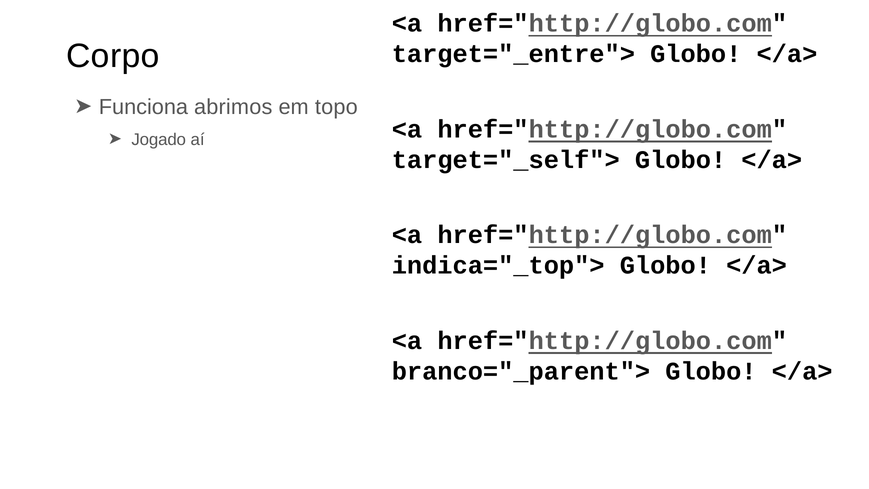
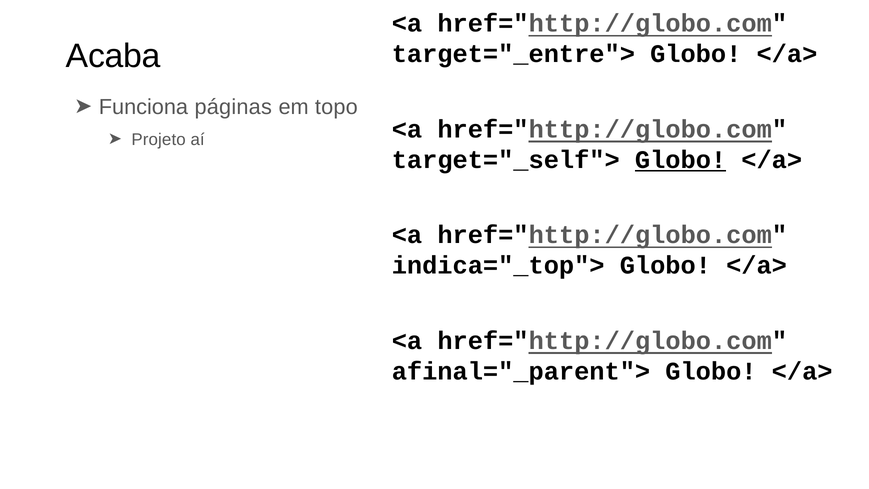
Corpo: Corpo -> Acaba (113, 56)
abrimos: abrimos -> páginas (233, 107)
Jogado: Jogado -> Projeto (159, 139)
Globo underline: none -> present (681, 160)
branco="_parent">: branco="_parent"> -> afinal="_parent"> (521, 371)
